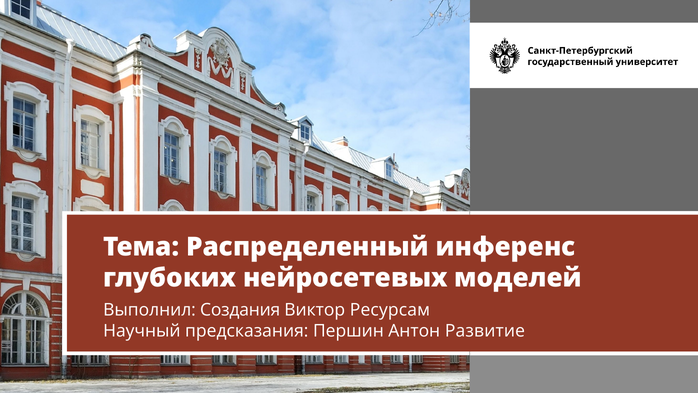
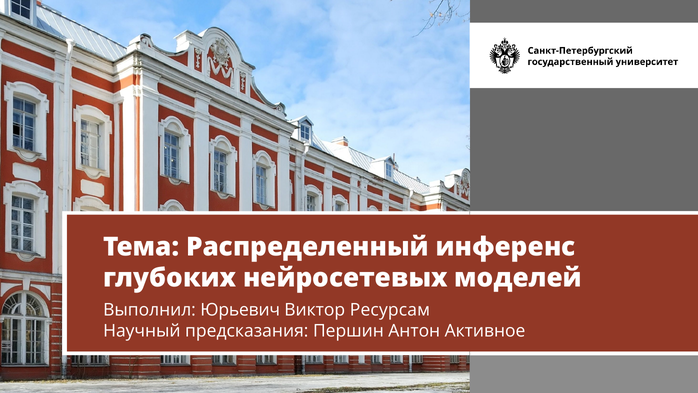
Создания: Создания -> Юрьевич (240, 310)
Развитие: Развитие -> Активное (485, 330)
